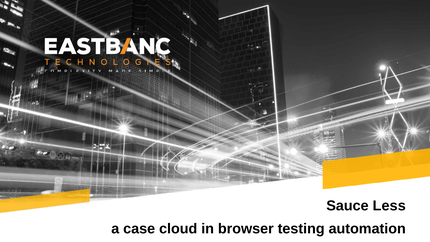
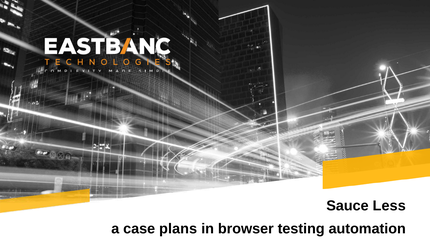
cloud: cloud -> plans (178, 229)
